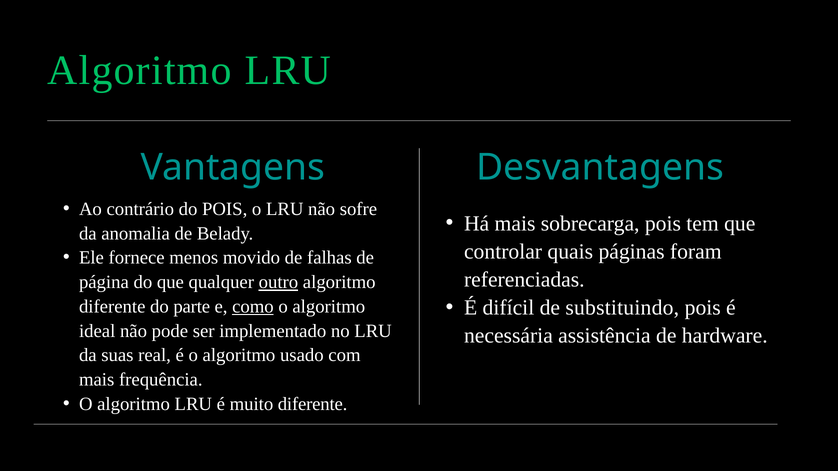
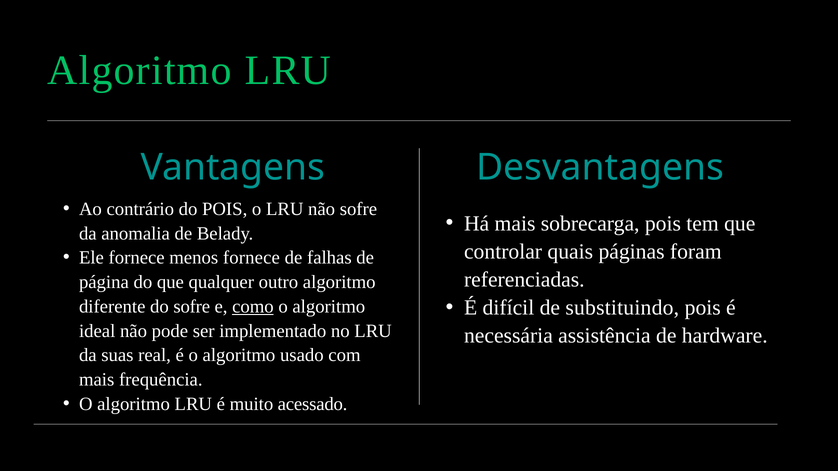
menos movido: movido -> fornece (251, 258)
outro underline: present -> none (278, 282)
do parte: parte -> sofre (192, 307)
muito diferente: diferente -> acessado (313, 404)
